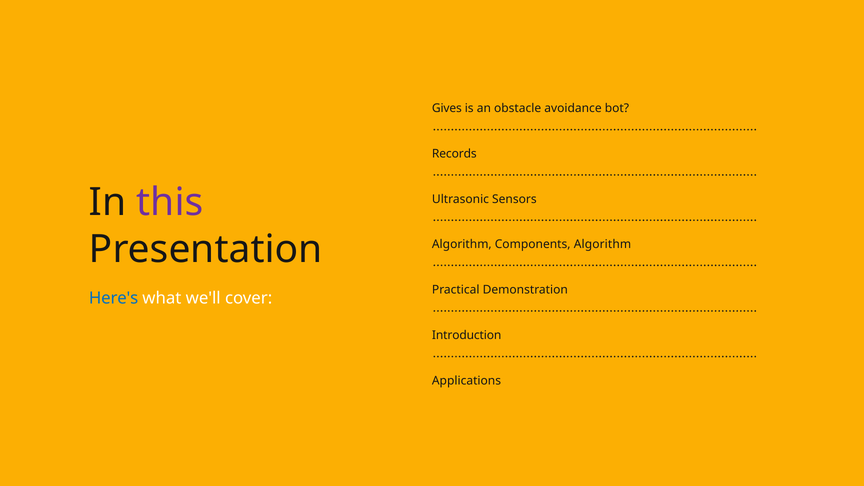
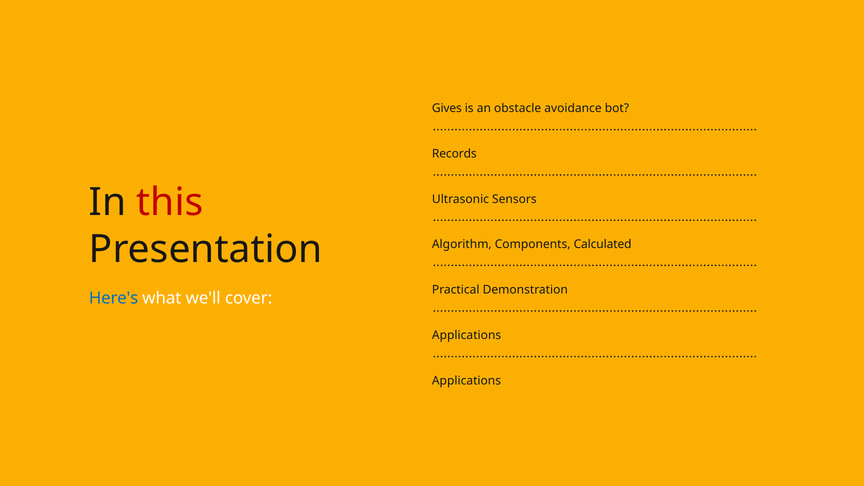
this colour: purple -> red (170, 202)
Components Algorithm: Algorithm -> Calculated (603, 244)
Introduction: Introduction -> Applications (467, 335)
